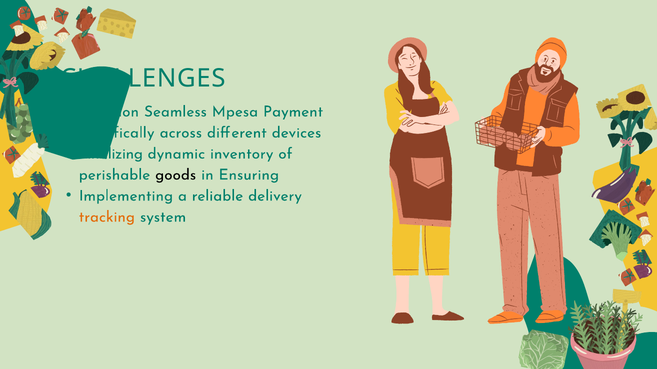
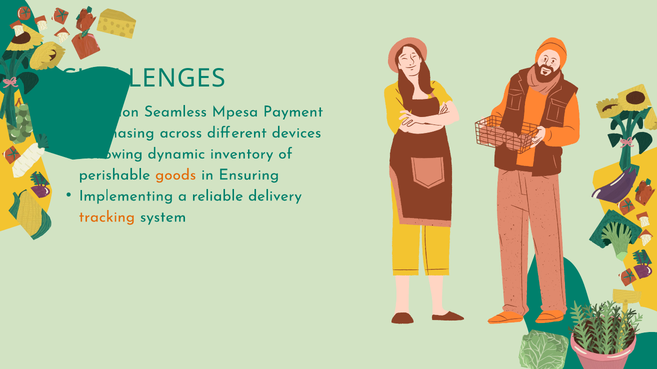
specifically: specifically -> purchasing (117, 133)
Finalizing: Finalizing -> Following (111, 154)
goods colour: black -> orange (176, 175)
